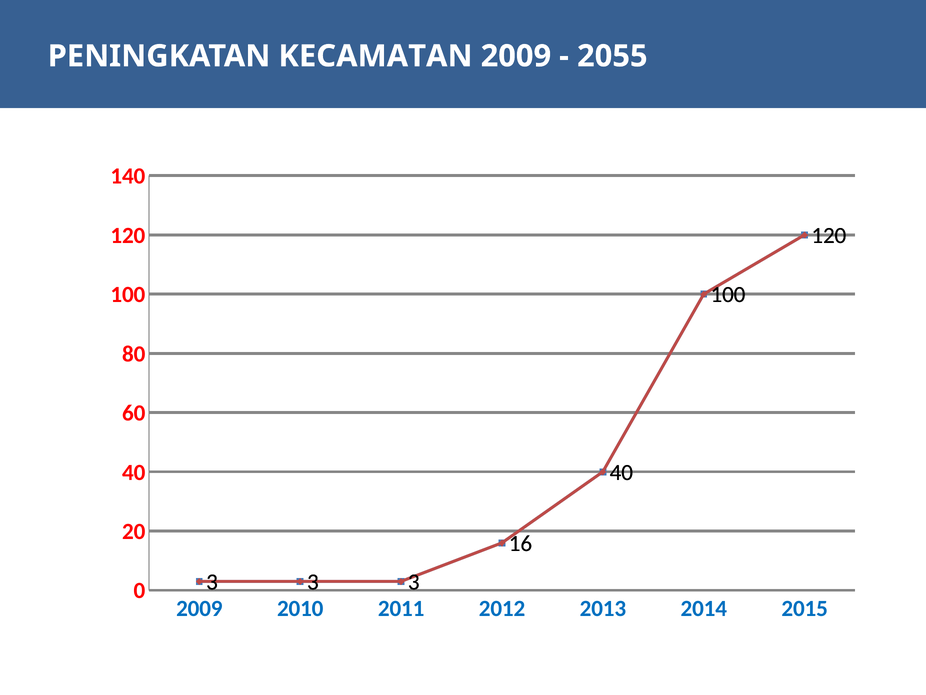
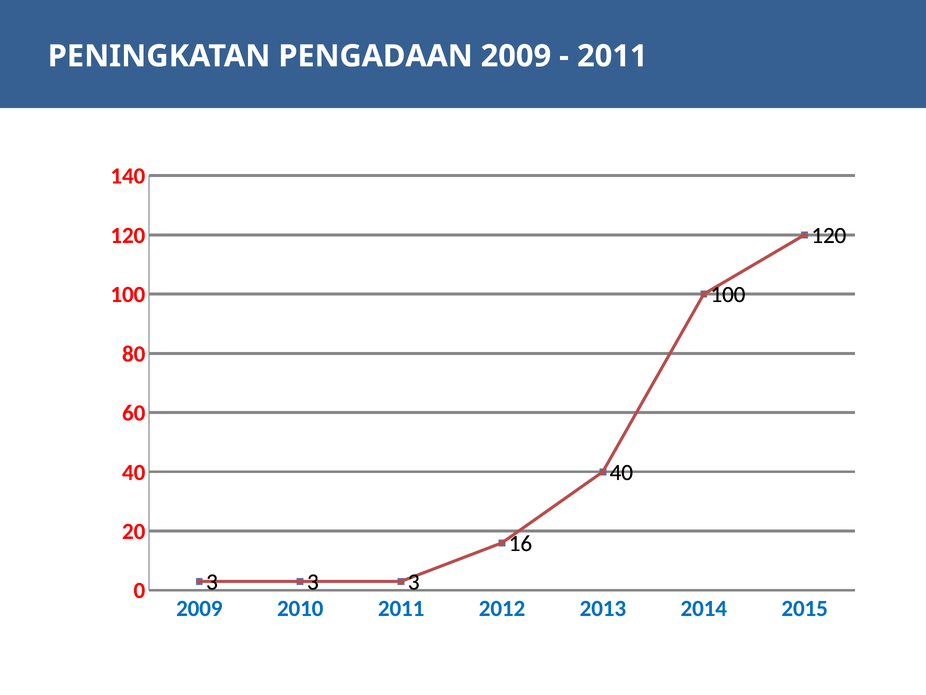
KECAMATAN: KECAMATAN -> PENGADAAN (376, 56)
2055: 2055 -> 2011 (612, 56)
